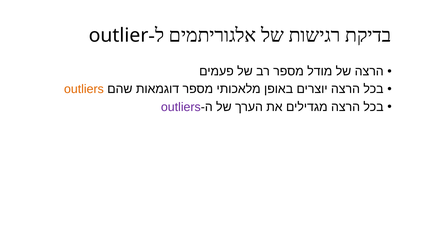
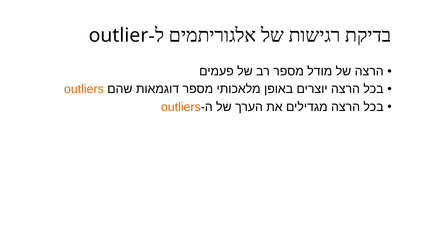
outliers colour: purple -> orange (181, 107)
